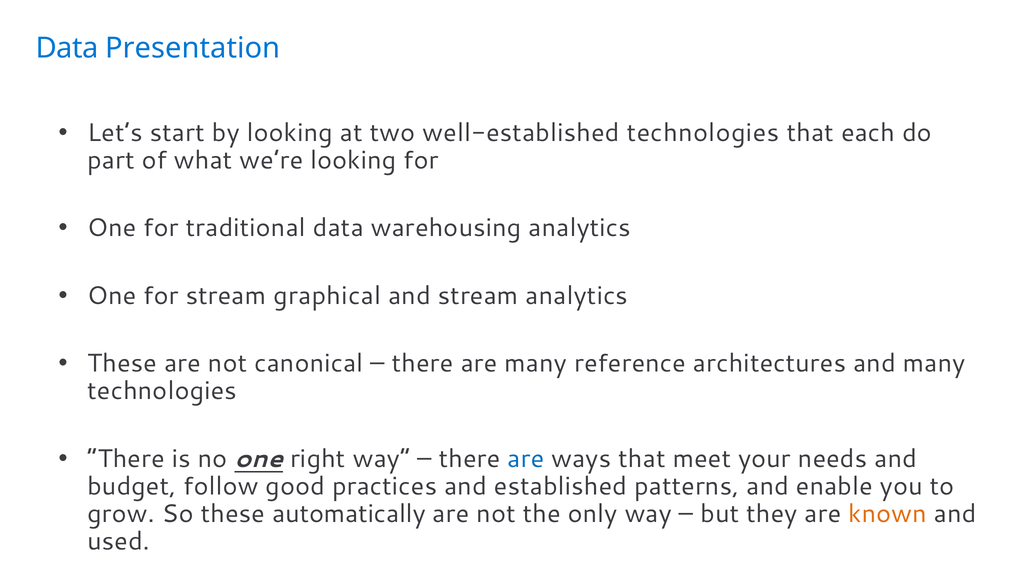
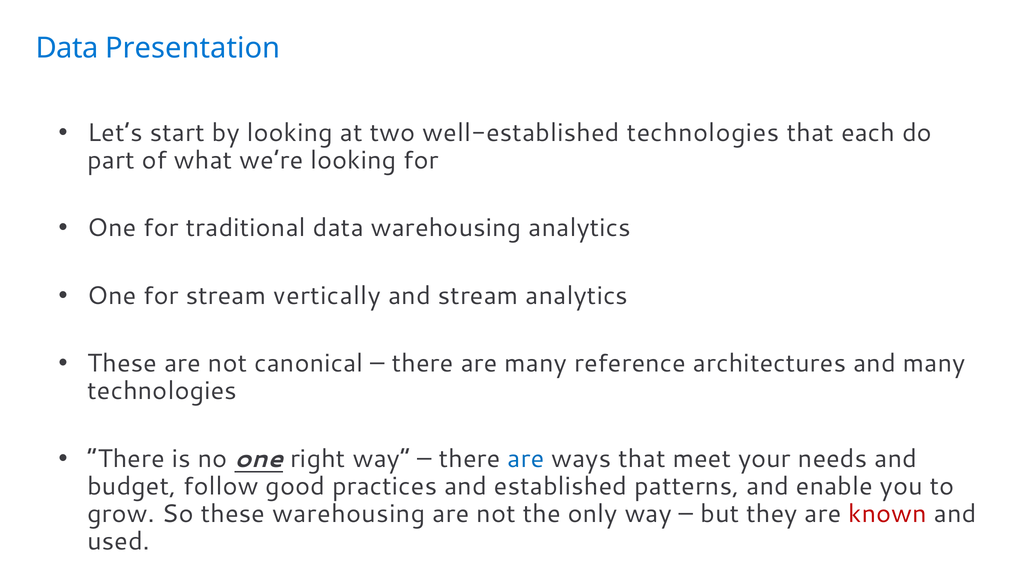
graphical: graphical -> vertically (327, 296)
these automatically: automatically -> warehousing (349, 514)
known colour: orange -> red (888, 514)
